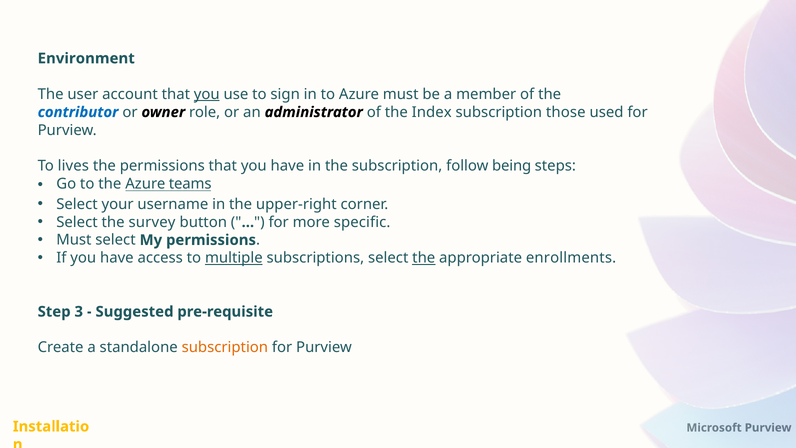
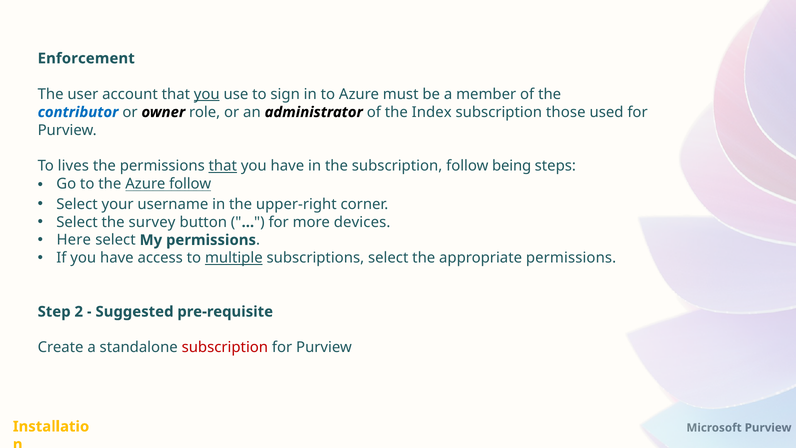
Environment: Environment -> Enforcement (86, 58)
that underline: none -> present (223, 166)
Azure teams: teams -> follow (190, 184)
specific: specific -> devices (362, 222)
Must: Must -> Here (74, 240)
the underline: present -> none (424, 258)
appropriate enrollments: enrollments -> permissions (571, 258)
3: 3 -> 2 (79, 312)
subscription colour: orange -> red (225, 347)
